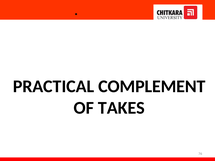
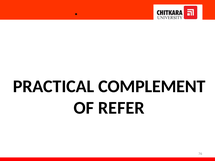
TAKES: TAKES -> REFER (121, 108)
